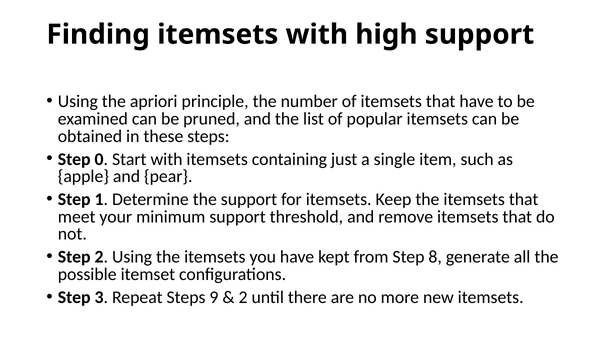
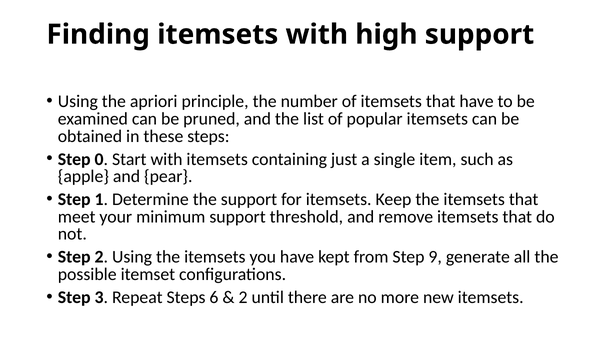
8: 8 -> 9 (435, 257)
9: 9 -> 6 (214, 297)
